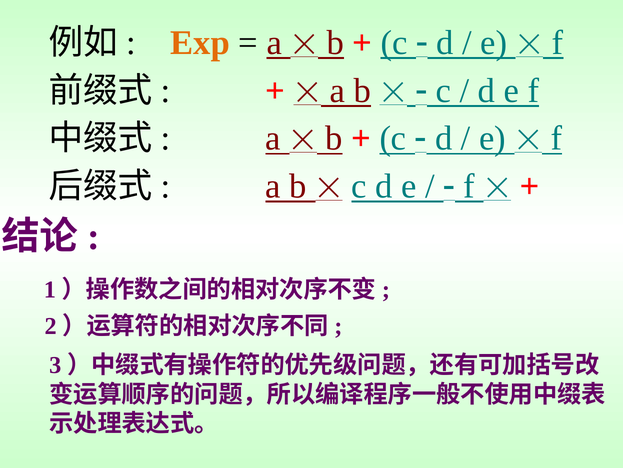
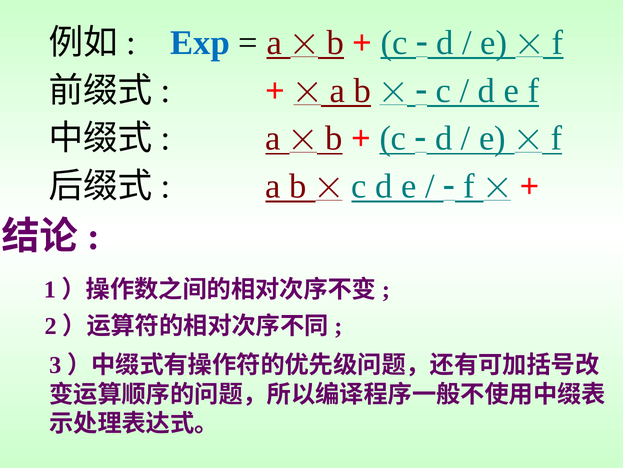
Exp colour: orange -> blue (200, 43)
